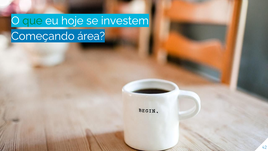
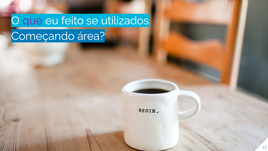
que colour: green -> purple (32, 21)
hoje: hoje -> feito (72, 21)
investem: investem -> utilizados (125, 21)
